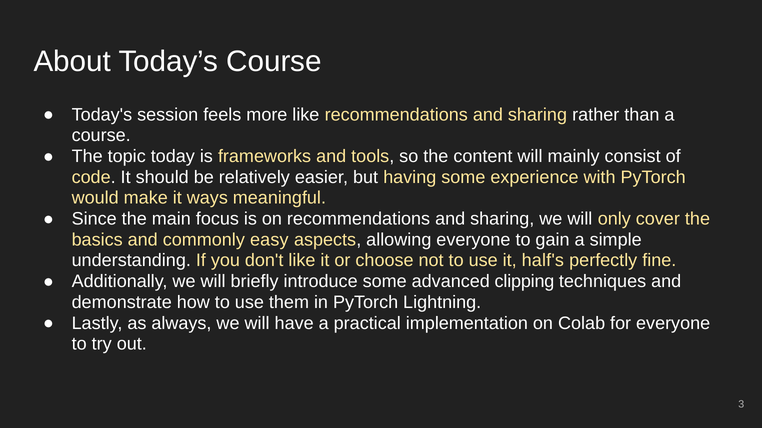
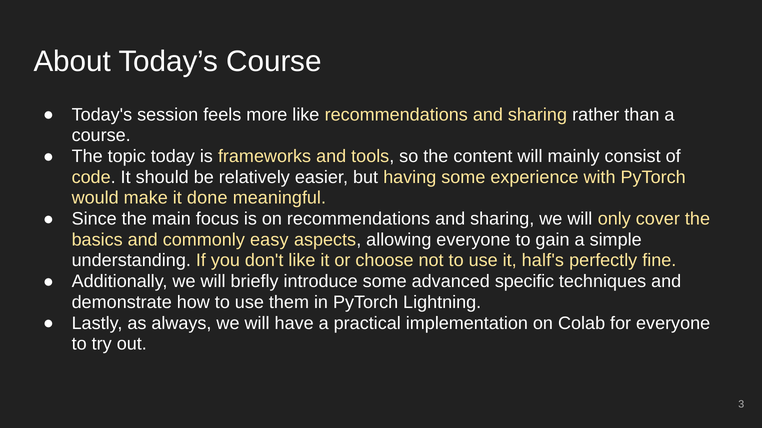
ways: ways -> done (207, 198)
clipping: clipping -> specific (524, 282)
